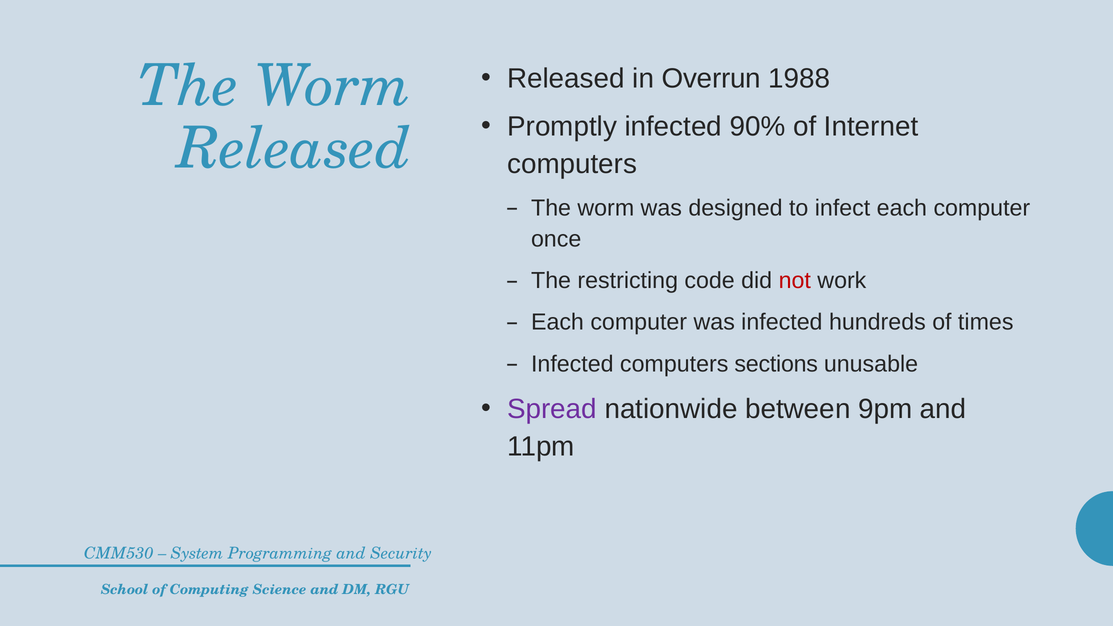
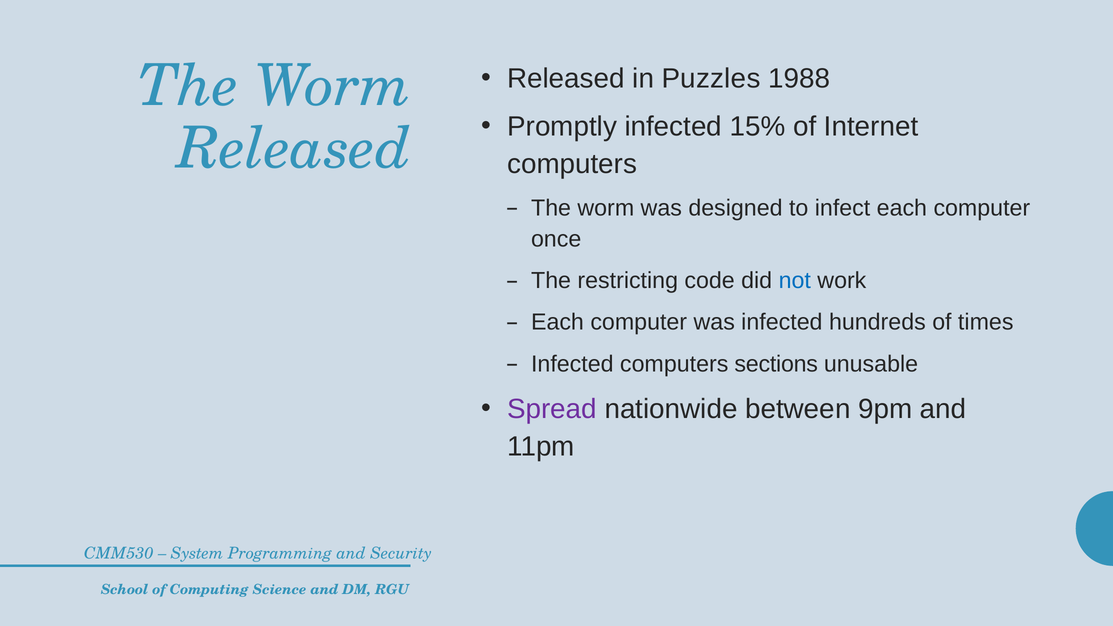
Overrun: Overrun -> Puzzles (711, 79)
90%: 90% -> 15% (758, 127)
not colour: red -> blue (795, 281)
